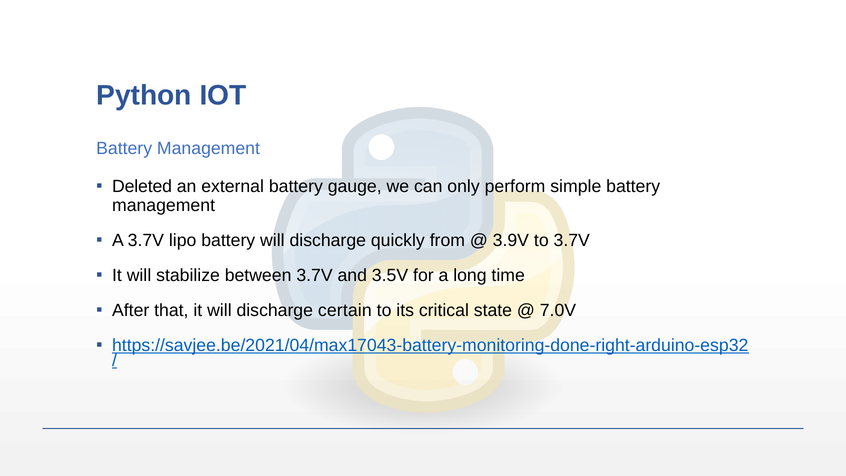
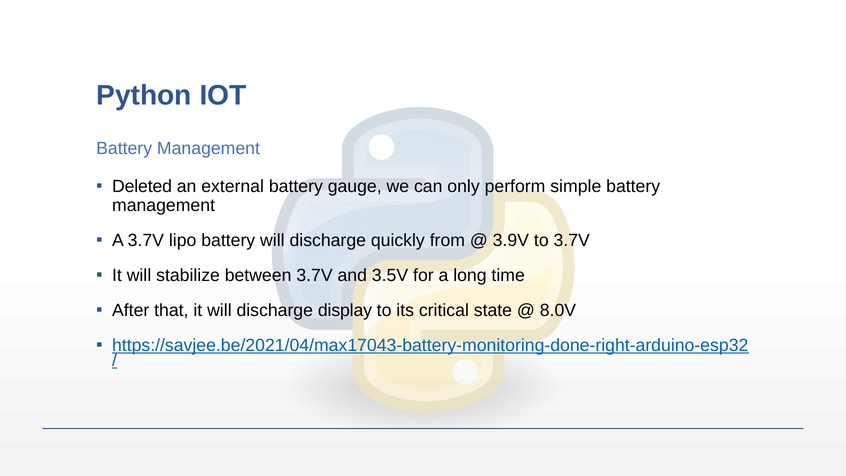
certain: certain -> display (345, 310)
7.0V: 7.0V -> 8.0V (558, 310)
